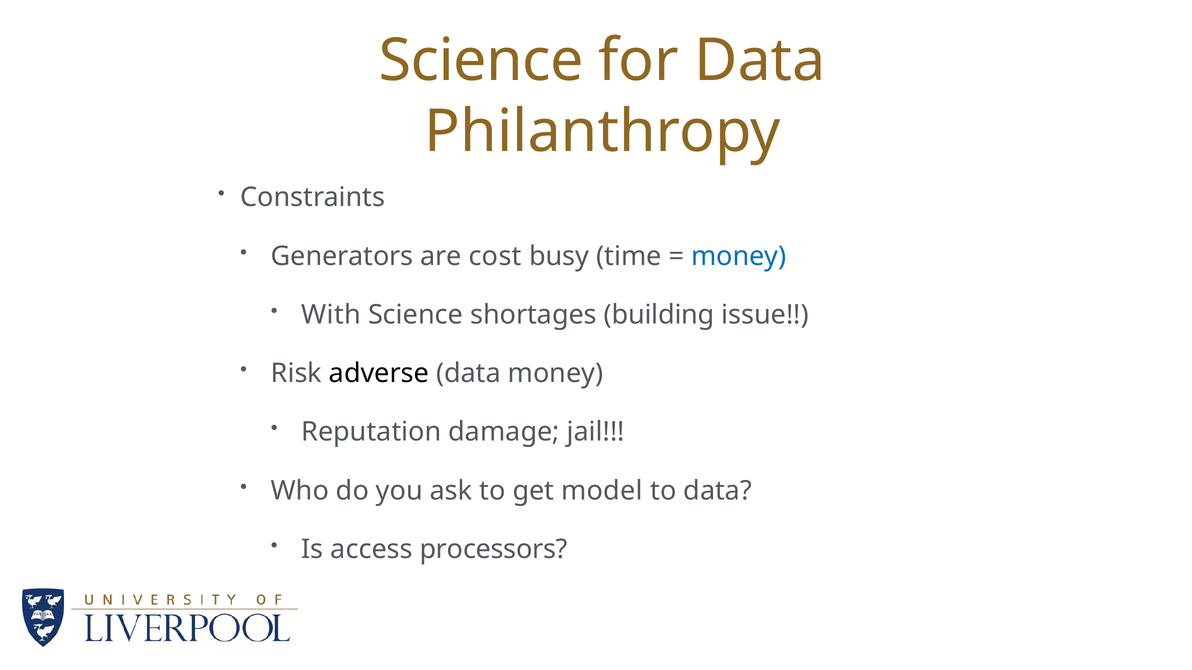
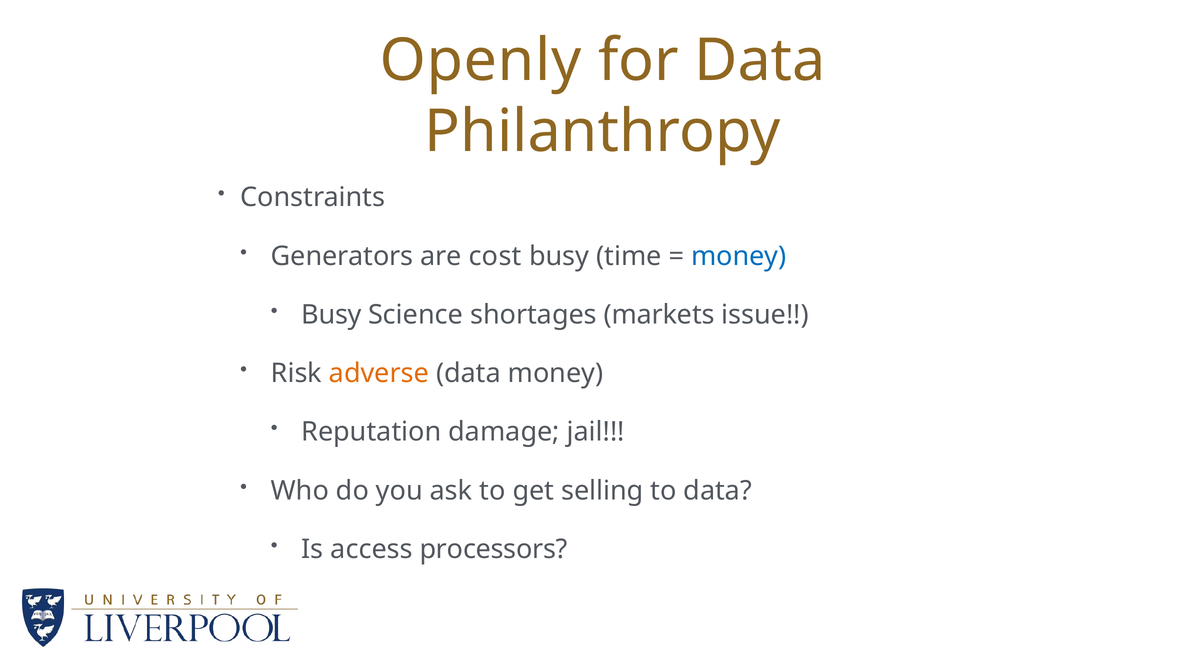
Science: Science -> Openly (481, 61)
With: With -> Busy (331, 315)
building: building -> markets (659, 315)
adverse colour: black -> orange (379, 374)
model: model -> selling (602, 491)
